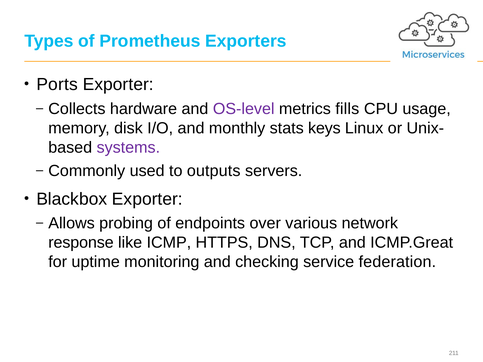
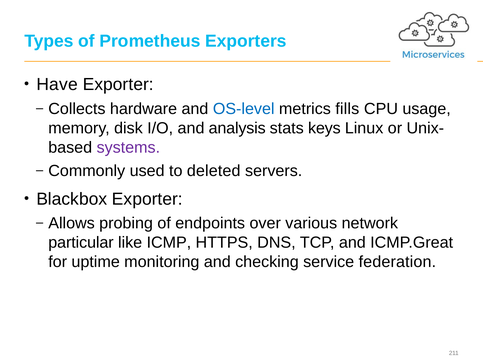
Ports: Ports -> Have (57, 85)
OS-level colour: purple -> blue (244, 109)
monthly: monthly -> analysis (237, 128)
outputs: outputs -> deleted (214, 171)
response: response -> particular (81, 243)
